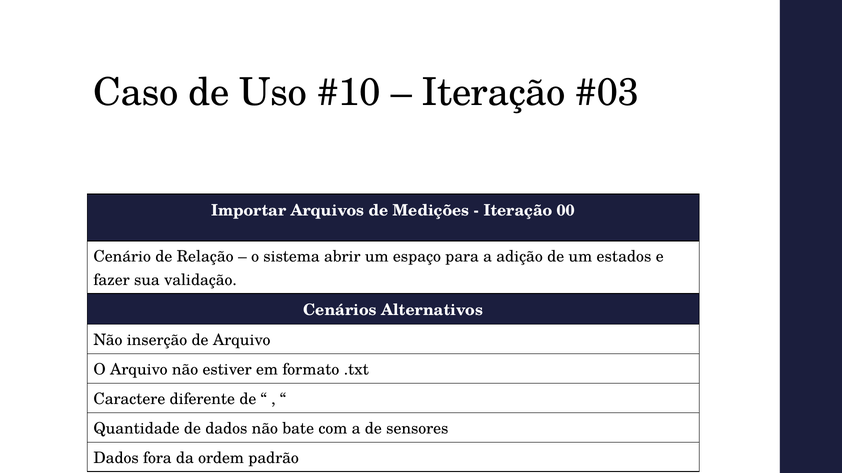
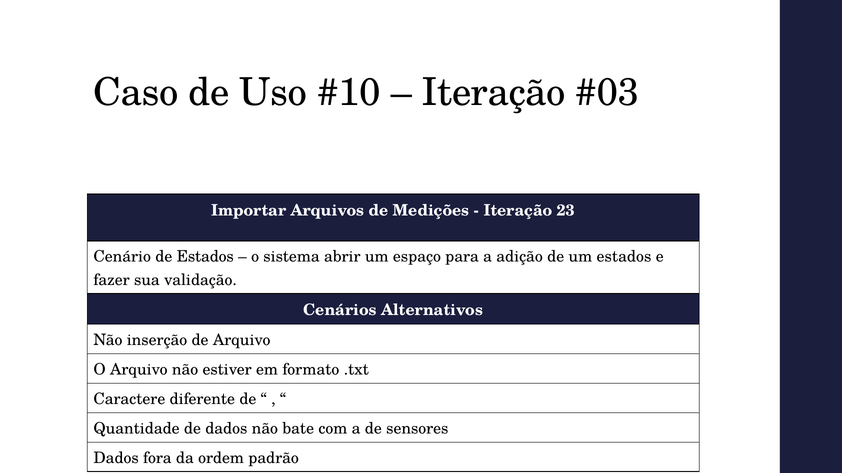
00: 00 -> 23 (566, 211)
de Relação: Relação -> Estados (205, 257)
